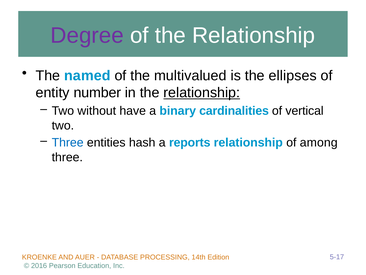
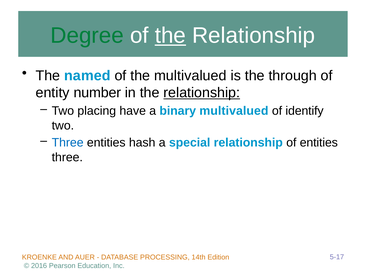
Degree colour: purple -> green (87, 35)
the underline: none -> present (170, 35)
ellipses: ellipses -> through (293, 75)
without: without -> placing (97, 111)
binary cardinalities: cardinalities -> multivalued (234, 111)
vertical: vertical -> identify (305, 111)
reports: reports -> special (190, 142)
of among: among -> entities (319, 142)
